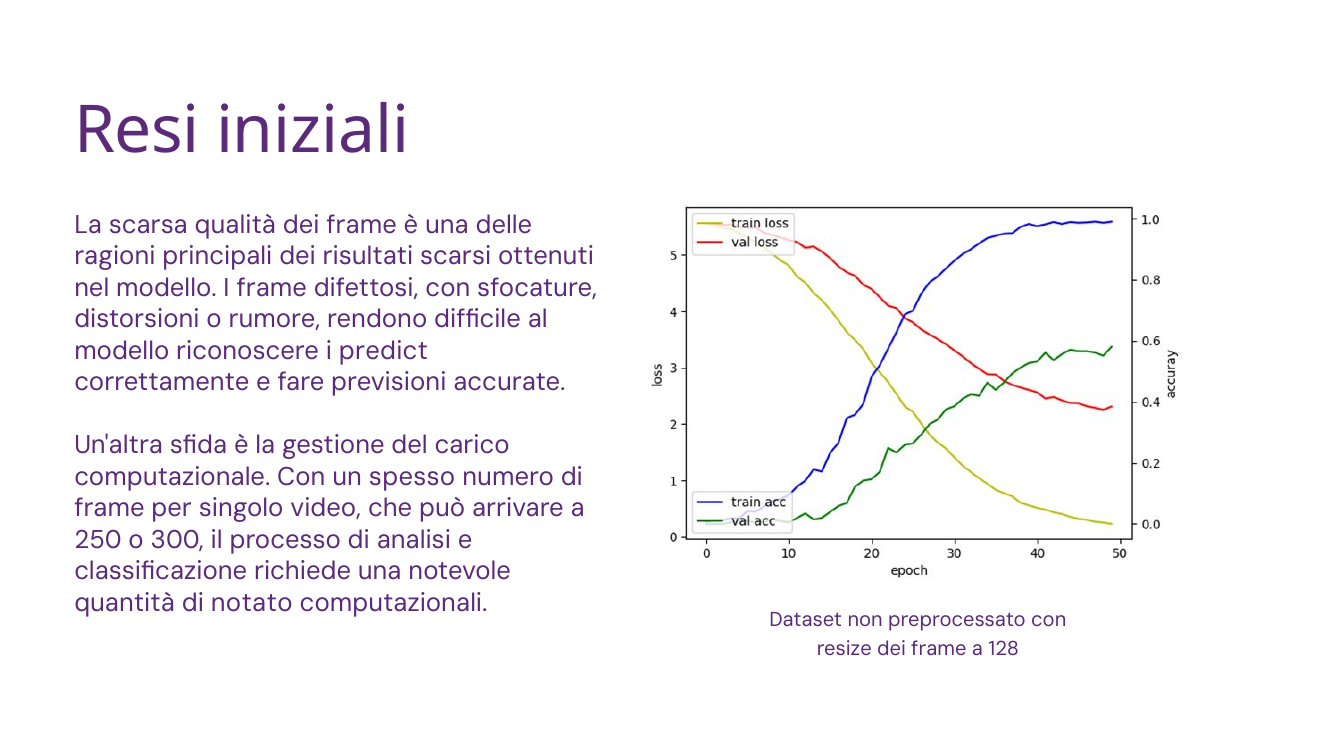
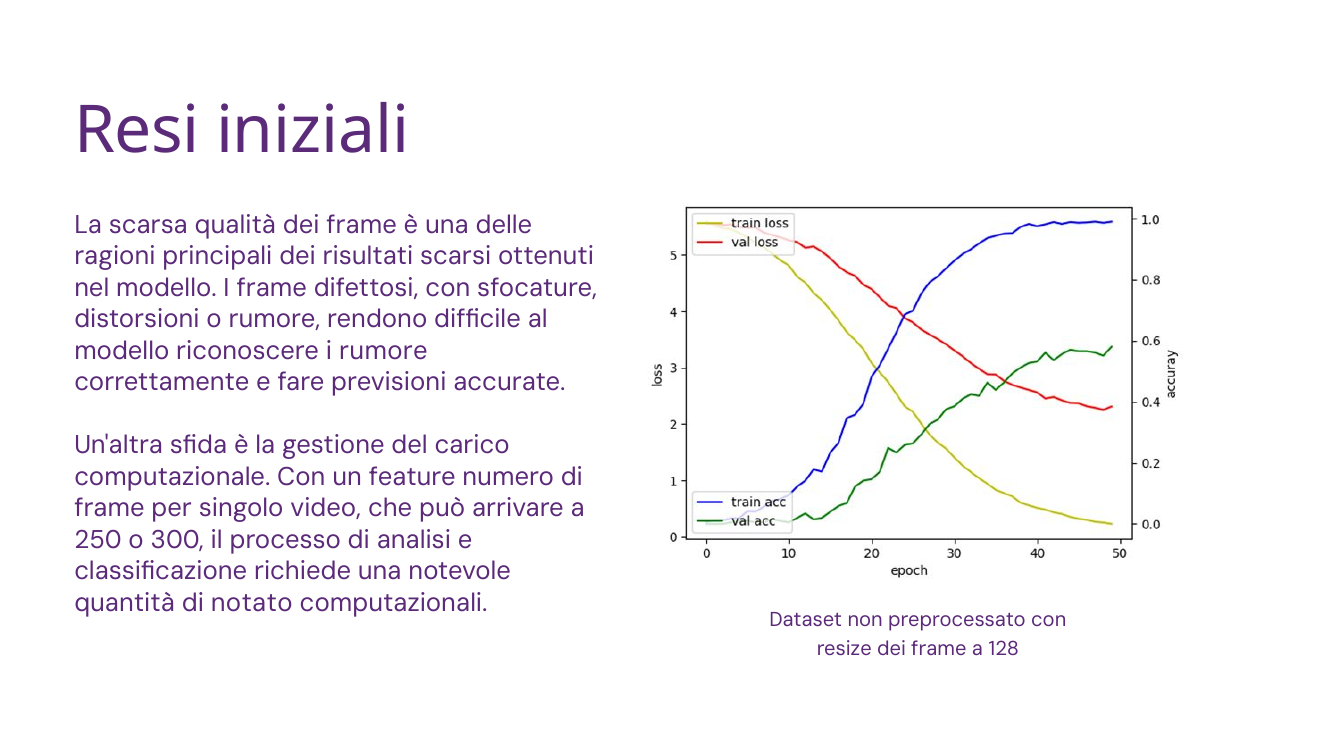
i predict: predict -> rumore (383, 351)
spesso: spesso -> feature (412, 477)
